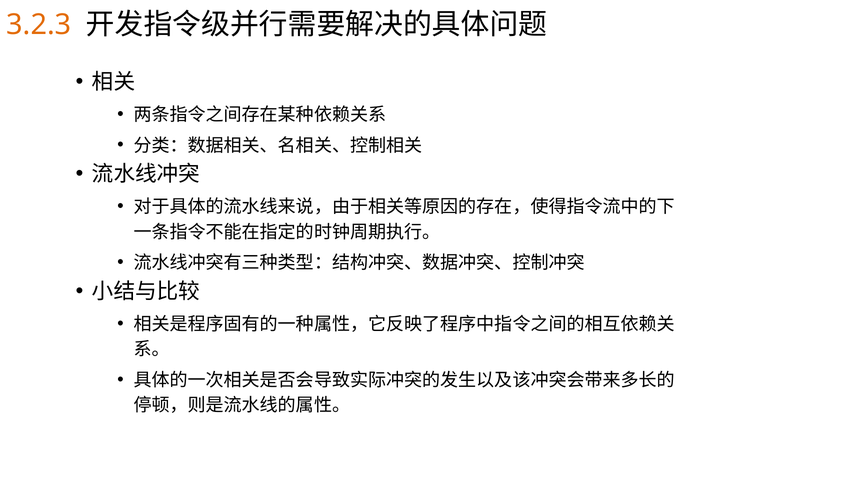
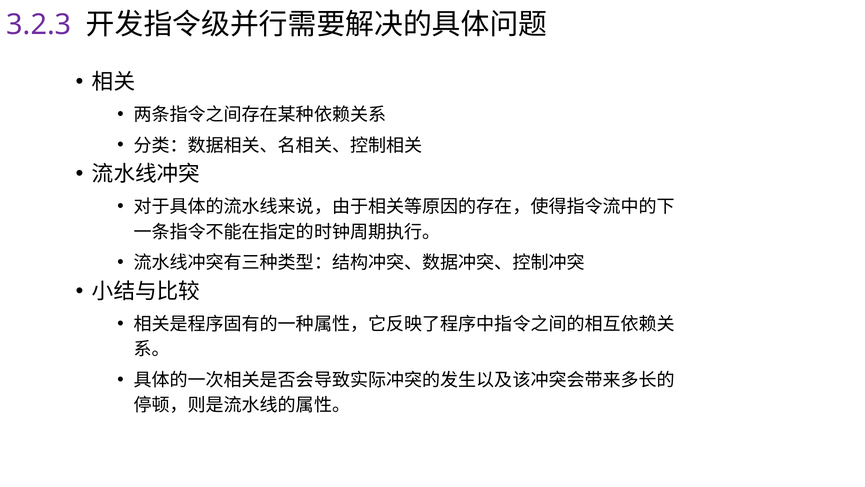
3.2.3 colour: orange -> purple (39, 25)
